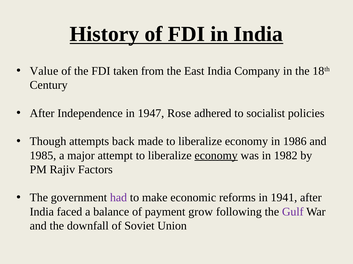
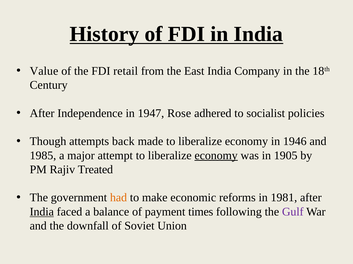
taken: taken -> retail (126, 71)
1986: 1986 -> 1946 (295, 142)
1982: 1982 -> 1905 (286, 156)
Factors: Factors -> Treated (95, 170)
had colour: purple -> orange (118, 198)
1941: 1941 -> 1981 (284, 198)
India underline: none -> present (42, 212)
grow: grow -> times (201, 212)
